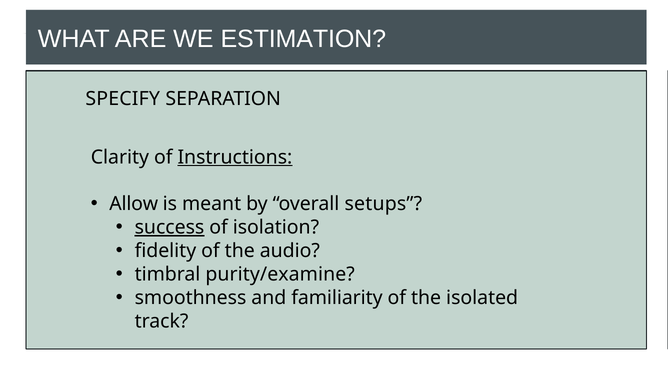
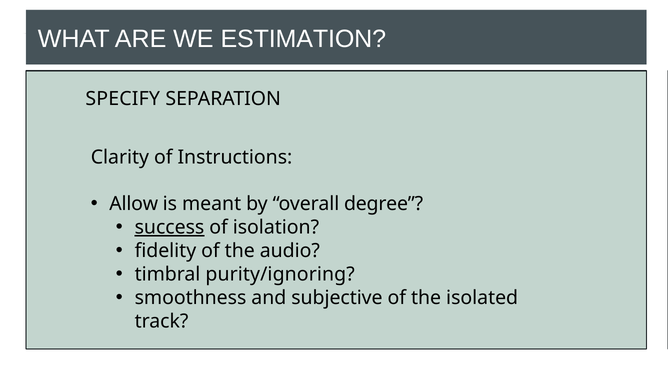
Instructions underline: present -> none (235, 157)
setups: setups -> degree (384, 204)
purity/examine: purity/examine -> purity/ignoring (280, 274)
familiarity: familiarity -> subjective (337, 297)
